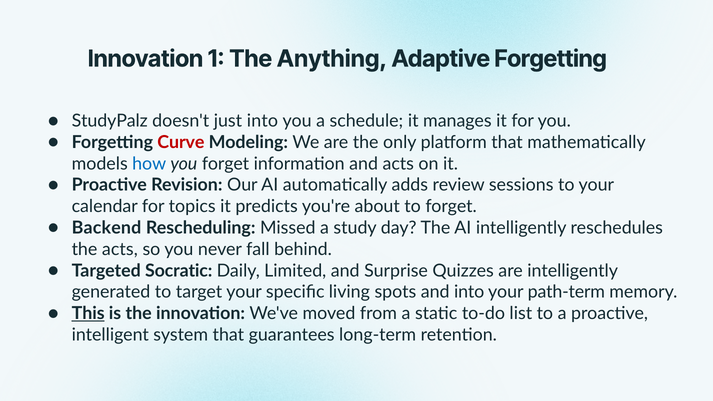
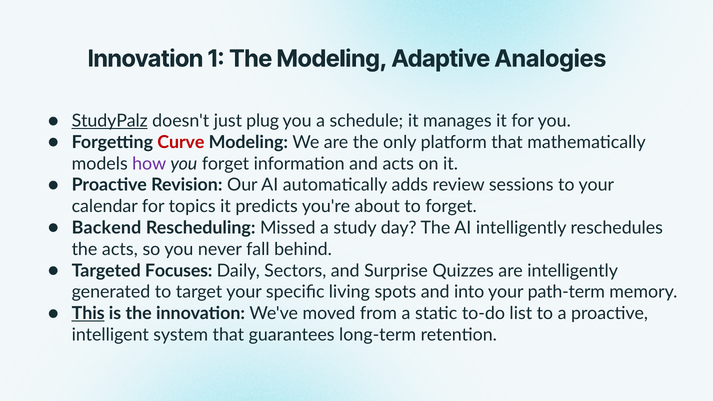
The Anything: Anything -> Modeling (332, 59)
Adaptive Forgetting: Forgetting -> Analogies (550, 59)
StudyPalz underline: none -> present (110, 121)
just into: into -> plug (263, 121)
how colour: blue -> purple (149, 164)
Socratic: Socratic -> Focuses (179, 271)
Limited: Limited -> Sectors (295, 271)
